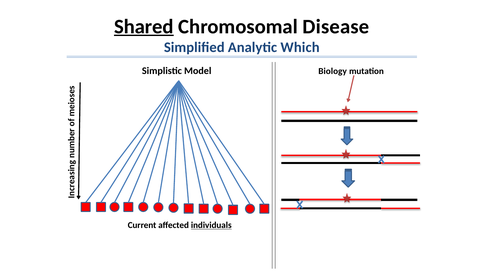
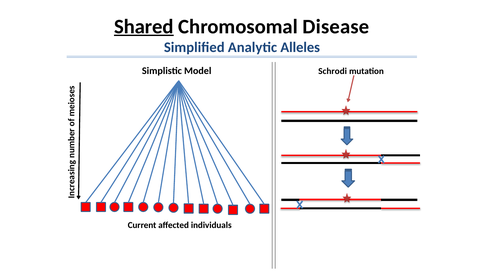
Which: Which -> Alleles (300, 47)
Biology: Biology -> Schrodi (333, 71)
individuals underline: present -> none (211, 225)
